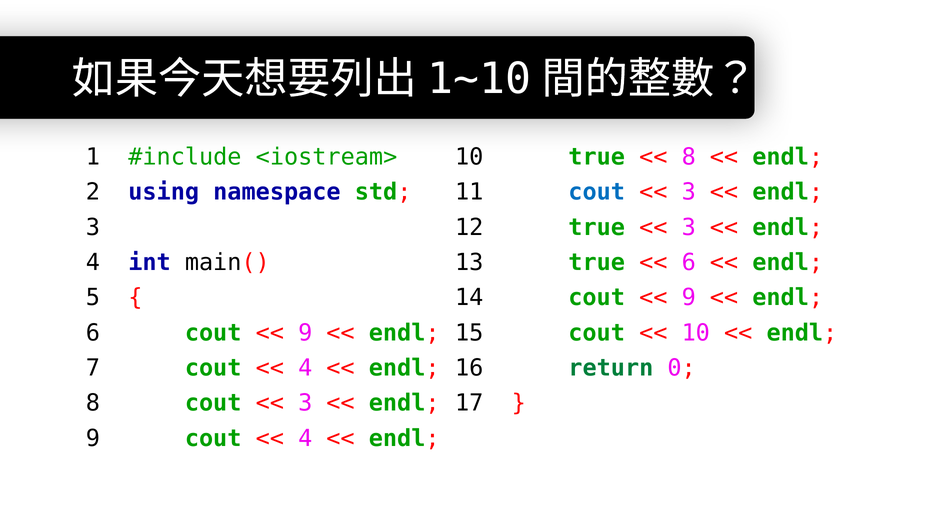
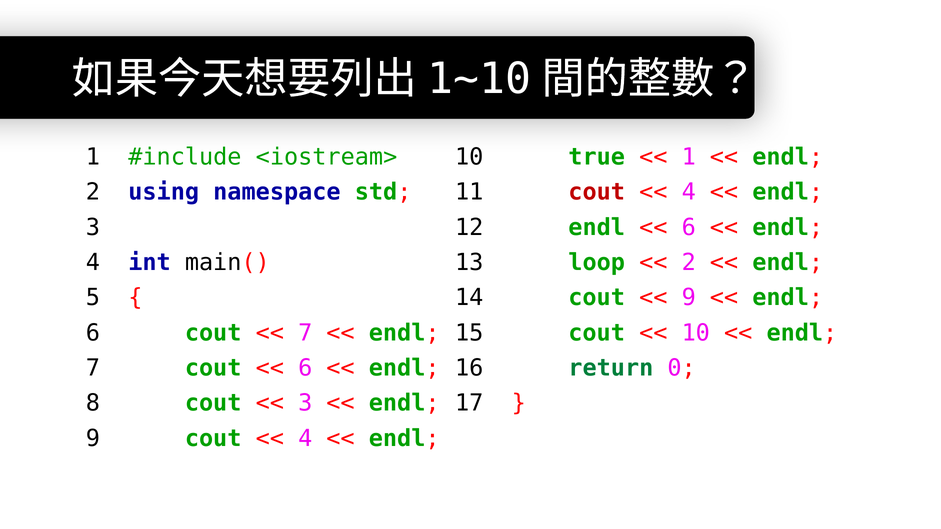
8: 8 -> 1 (689, 157)
cout colour: blue -> red (597, 192)
3: 3 -> 4 (689, 192)
12 true: true -> endl (597, 227)
3: 3 -> 6 (689, 227)
13 true: true -> loop (597, 263)
6: 6 -> 2 (689, 263)
9: 9 -> 7 (305, 333)
4: 4 -> 6 (305, 368)
